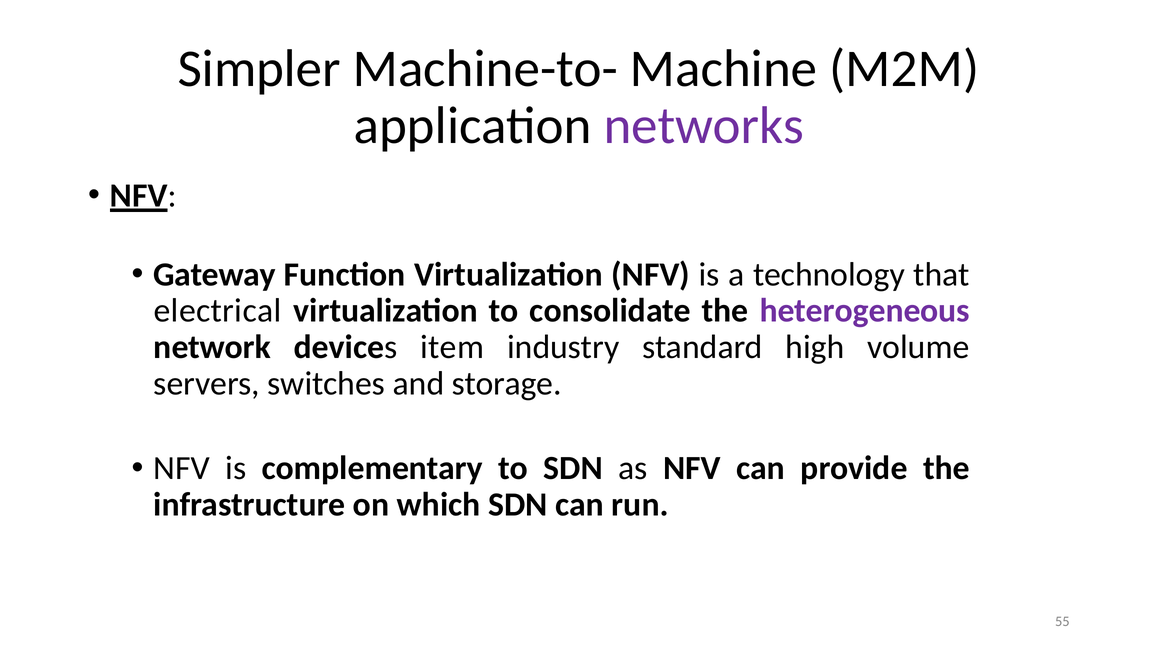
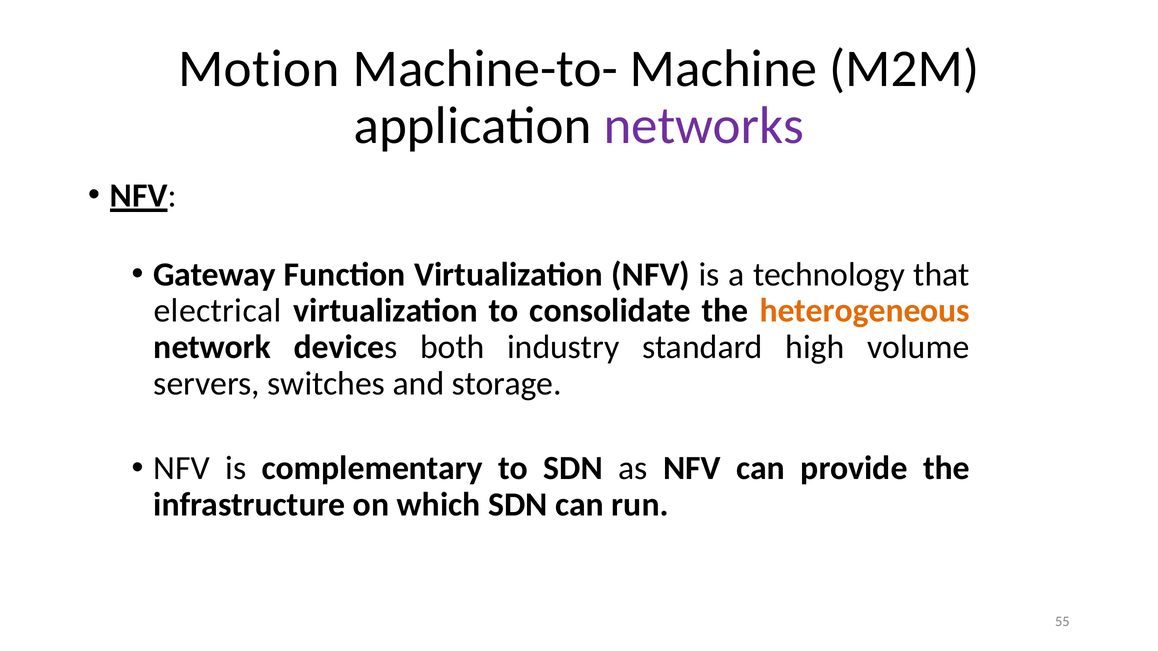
Simpler: Simpler -> Motion (259, 69)
heterogeneous colour: purple -> orange (865, 311)
item: item -> both (452, 347)
